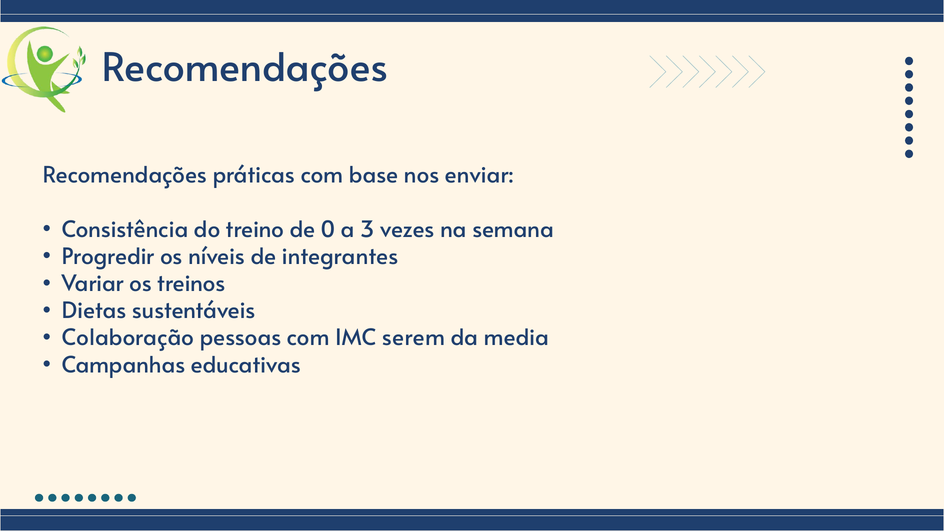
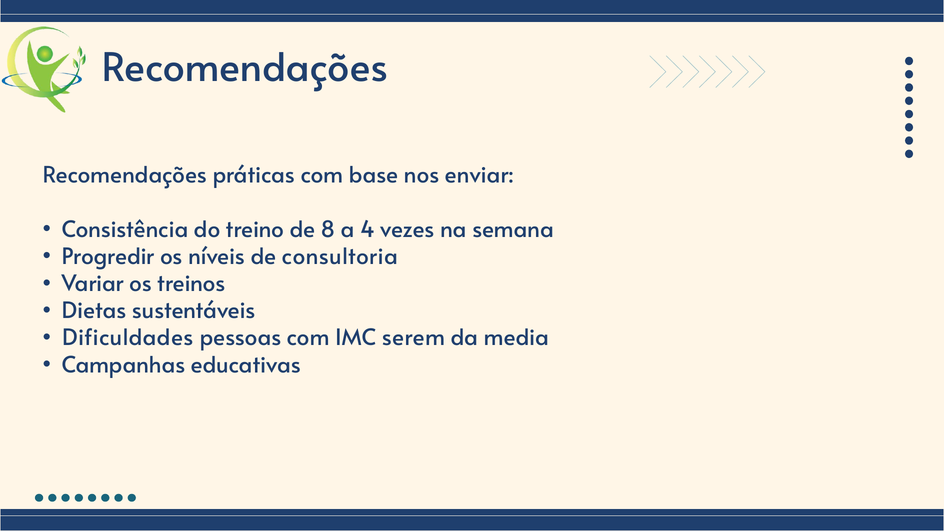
0: 0 -> 8 (328, 230)
3: 3 -> 4 (368, 230)
integrantes: integrantes -> consultoria (340, 257)
Colaboração: Colaboração -> Dificuldades (128, 338)
